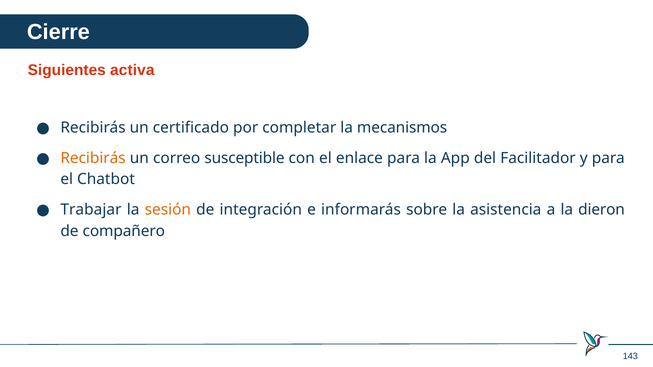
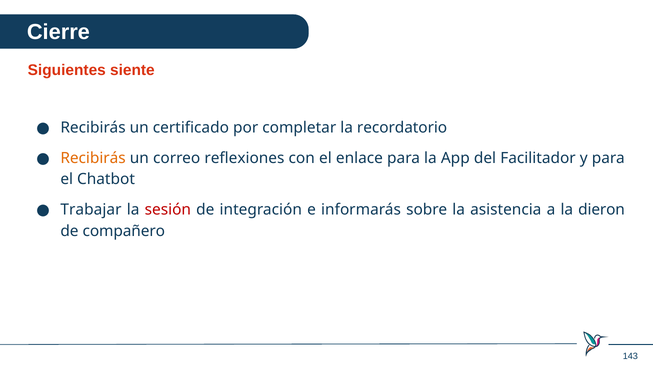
activa: activa -> siente (132, 70)
mecanismos: mecanismos -> recordatorio (402, 128)
susceptible: susceptible -> reflexiones (244, 158)
sesión colour: orange -> red (168, 210)
